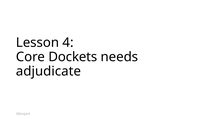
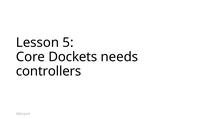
4: 4 -> 5 (68, 42)
adjudicate: adjudicate -> controllers (49, 71)
